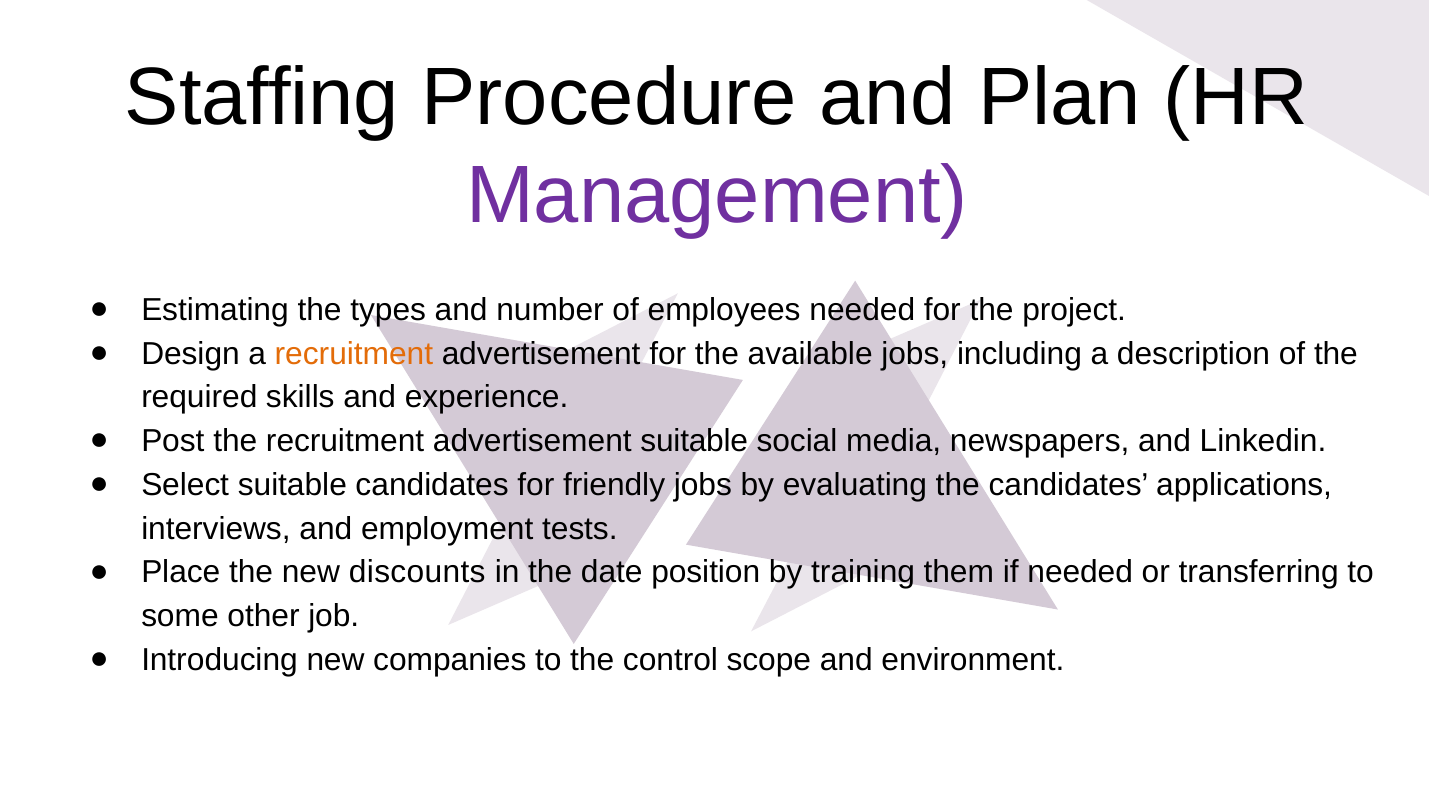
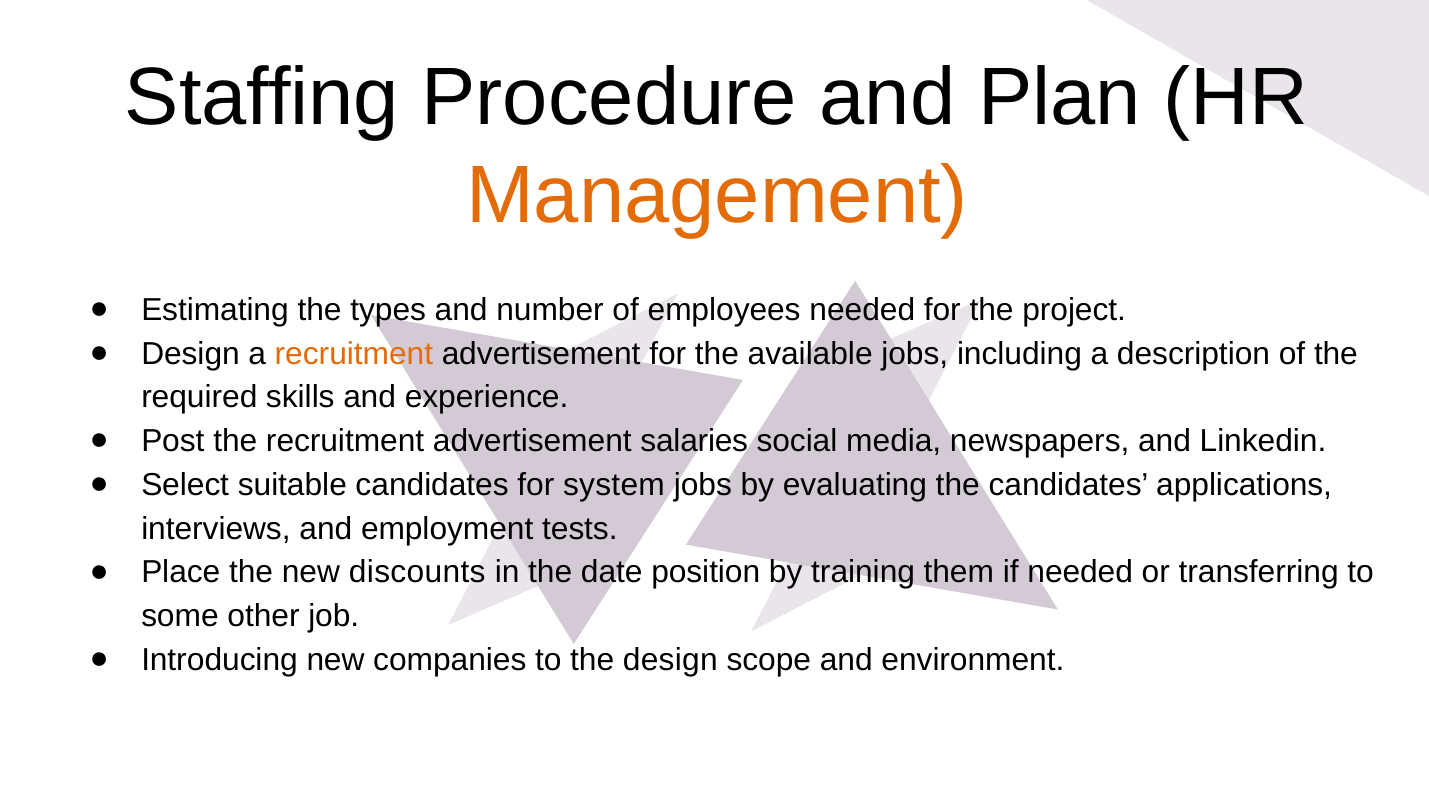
Management colour: purple -> orange (717, 196)
advertisement suitable: suitable -> salaries (694, 441)
friendly: friendly -> system (614, 485)
the control: control -> design (670, 660)
